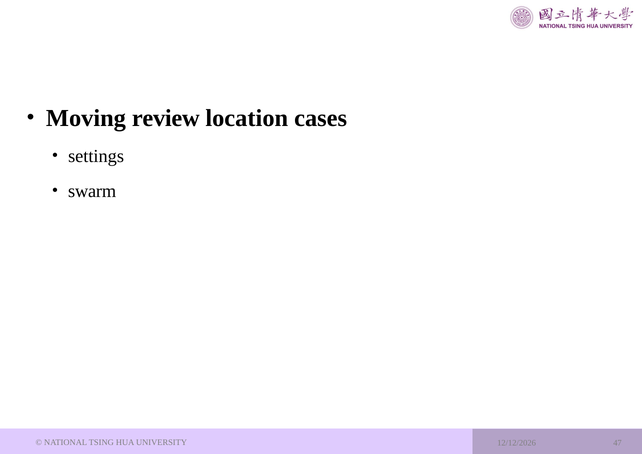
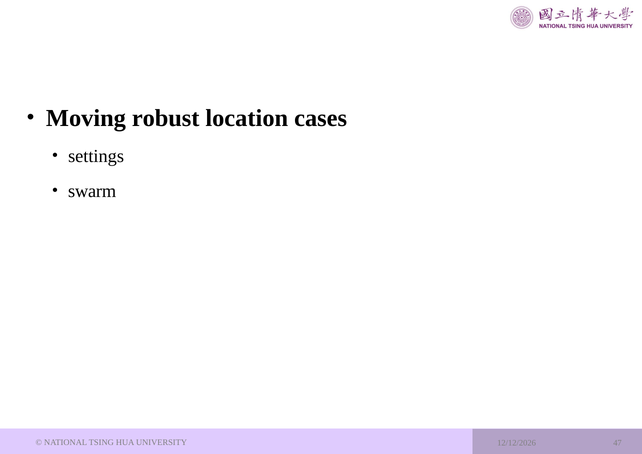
review: review -> robust (166, 118)
